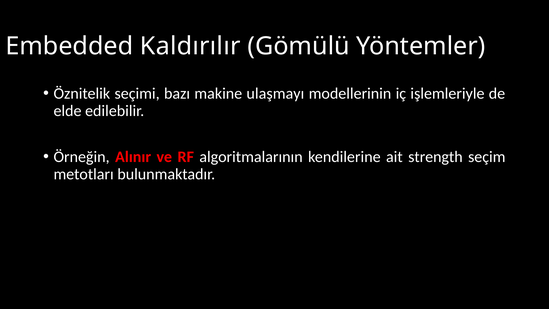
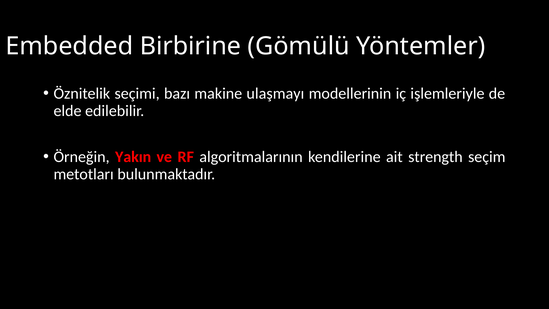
Kaldırılır: Kaldırılır -> Birbirine (190, 46)
Alınır: Alınır -> Yakın (133, 157)
